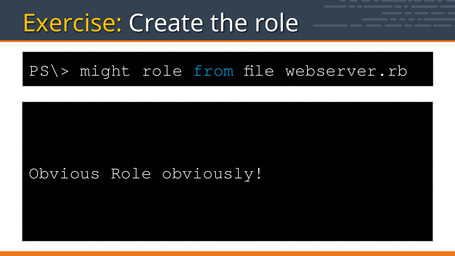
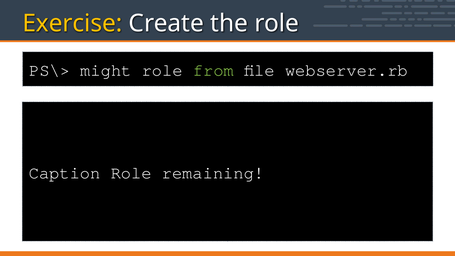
from colour: light blue -> light green (213, 70)
Obvious: Obvious -> Caption (65, 173)
obviously: obviously -> remaining (213, 173)
